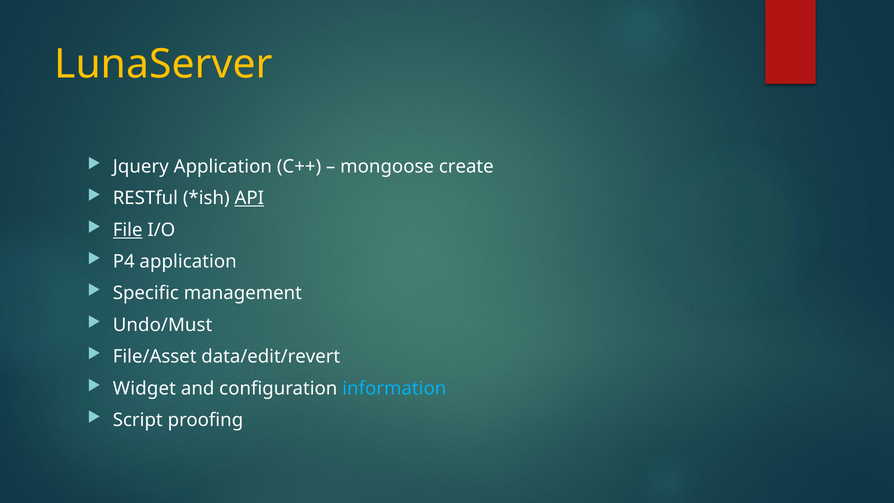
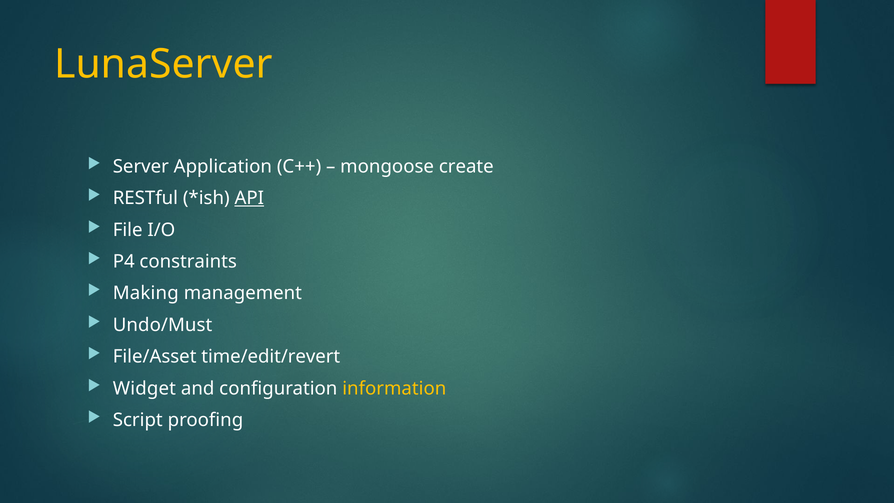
Jquery: Jquery -> Server (141, 166)
File underline: present -> none (128, 230)
P4 application: application -> constraints (188, 262)
Specific: Specific -> Making (146, 293)
data/edit/revert: data/edit/revert -> time/edit/revert (271, 357)
information colour: light blue -> yellow (394, 388)
